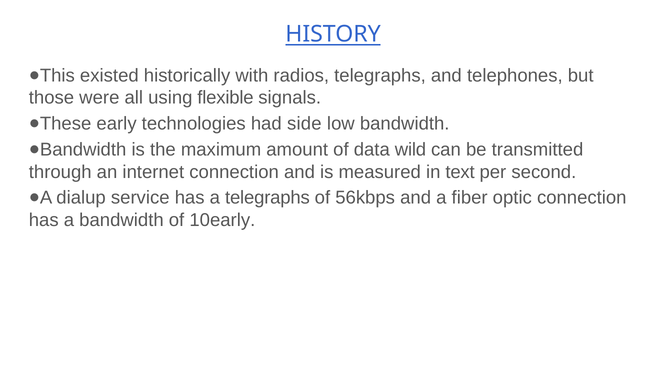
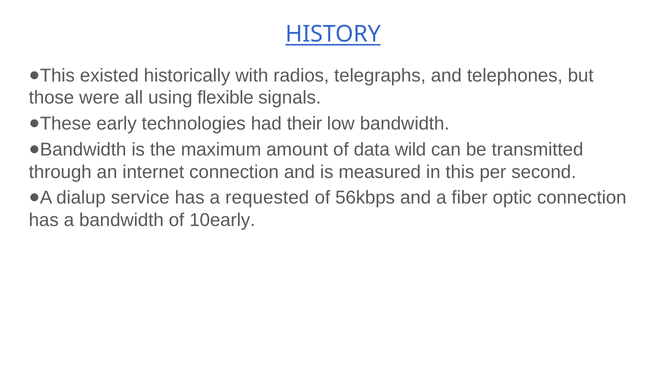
side: side -> their (304, 124)
text: text -> this (460, 172)
a telegraphs: telegraphs -> requested (267, 198)
